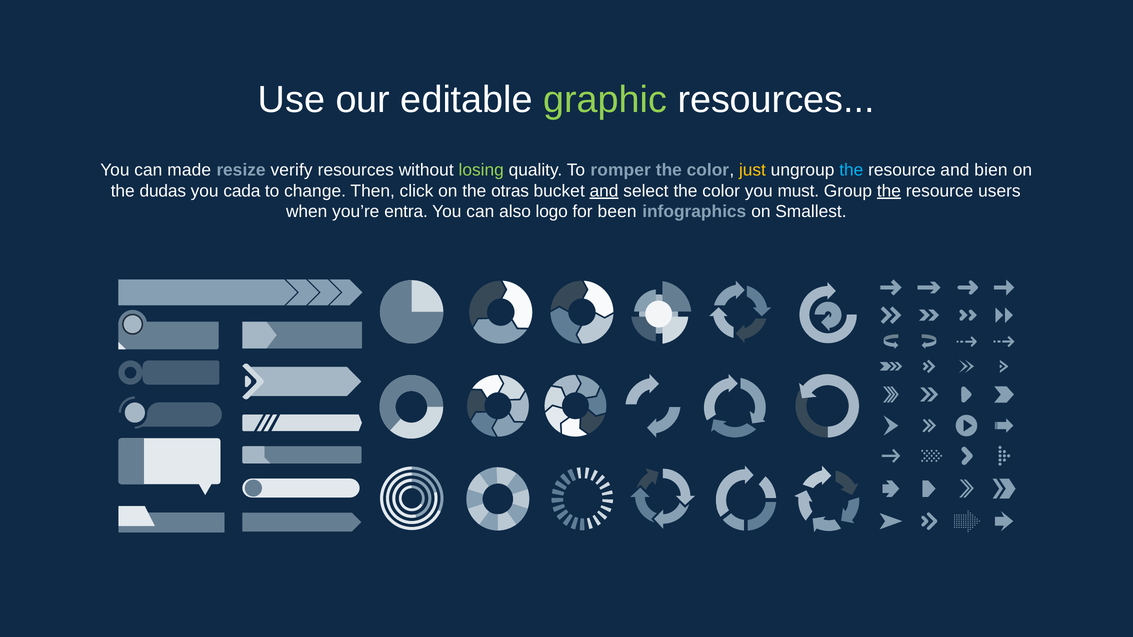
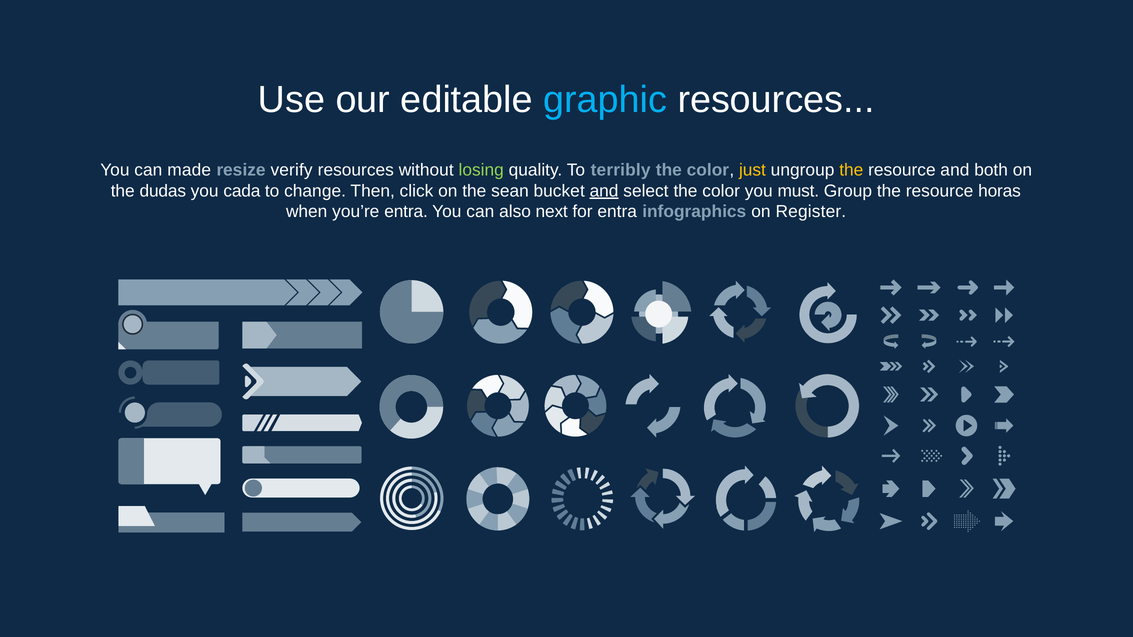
graphic colour: light green -> light blue (605, 100)
romper: romper -> terribly (621, 170)
the colour: light blue -> yellow (851, 170)
bien: bien -> both (991, 170)
otras: otras -> sean (510, 191)
the underline: present -> none (889, 191)
users: users -> horas (999, 191)
logo: logo -> next (552, 212)
for been: been -> entra (617, 212)
Smallest: Smallest -> Register (811, 212)
